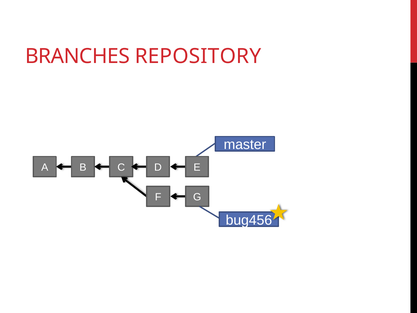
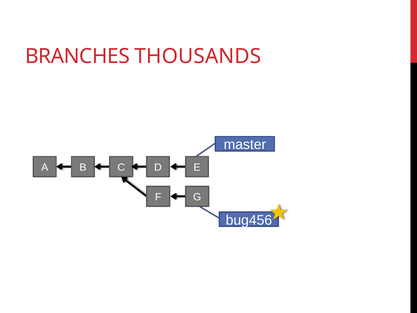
REPOSITORY: REPOSITORY -> THOUSANDS (198, 56)
